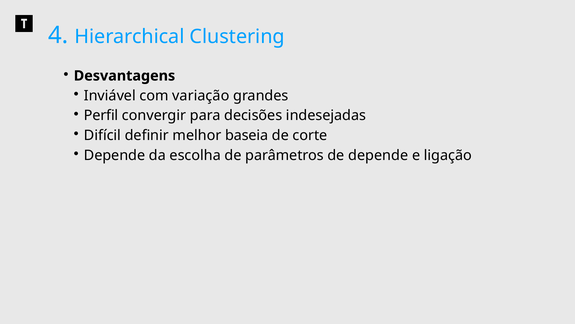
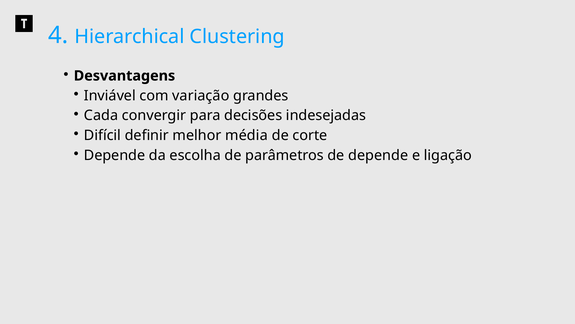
Perfil: Perfil -> Cada (101, 115)
baseia: baseia -> média (247, 135)
